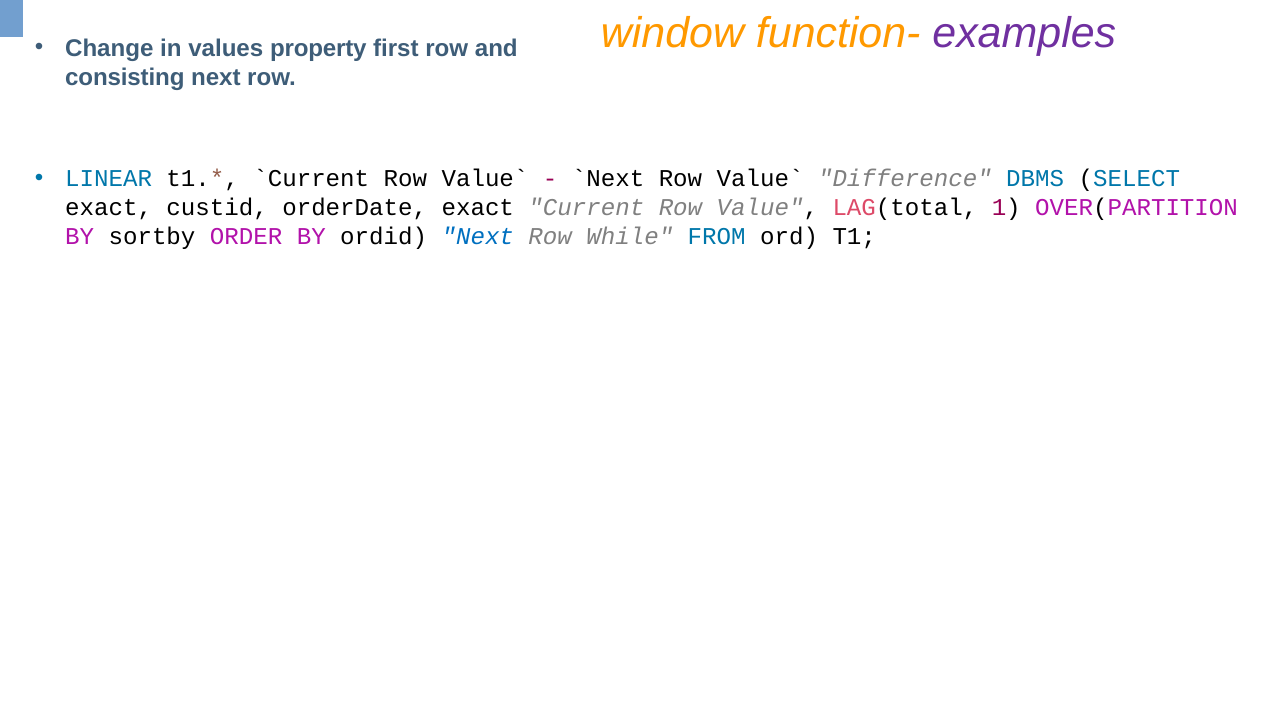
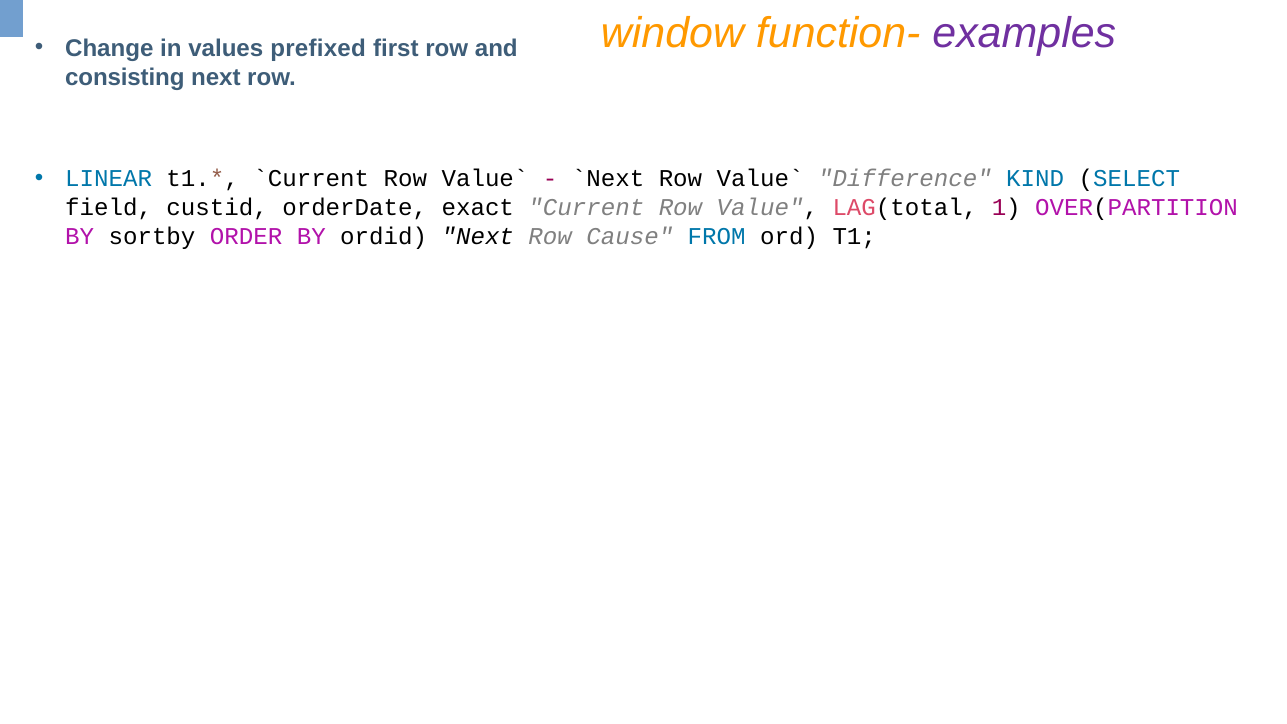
property: property -> prefixed (318, 48)
DBMS: DBMS -> KIND (1035, 179)
exact: exact -> field (109, 208)
Next colour: blue -> black (478, 237)
While: While -> Cause (630, 237)
